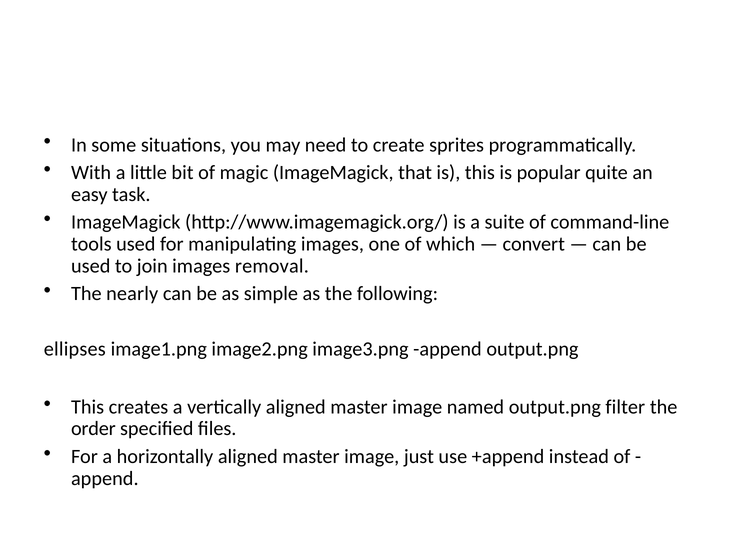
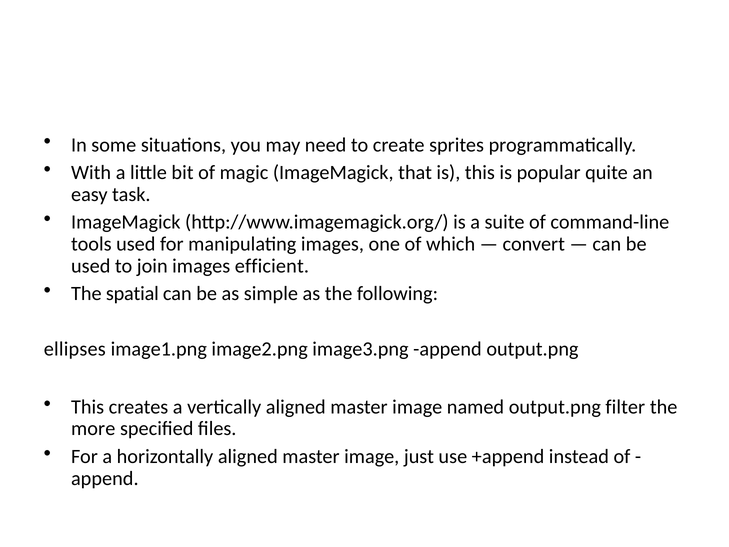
removal: removal -> efficient (272, 266)
nearly: nearly -> spatial (132, 293)
order: order -> more (93, 429)
